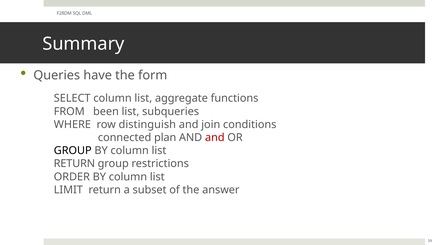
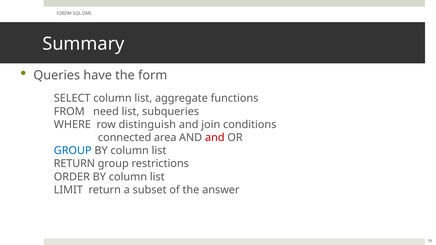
been: been -> need (106, 112)
plan: plan -> area (165, 138)
GROUP colour: black -> blue (73, 151)
